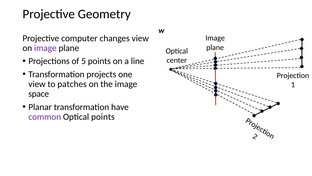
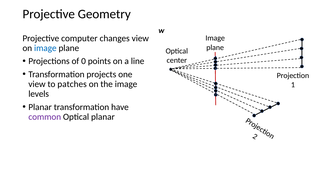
image colour: purple -> blue (45, 48)
5: 5 -> 0 (84, 61)
space: space -> levels (39, 94)
Optical points: points -> planar (103, 117)
